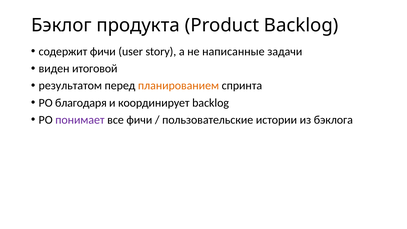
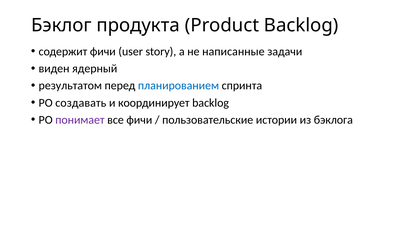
итоговой: итоговой -> ядерный (95, 69)
планированием colour: orange -> blue (179, 86)
благодаря: благодаря -> создавать (81, 103)
